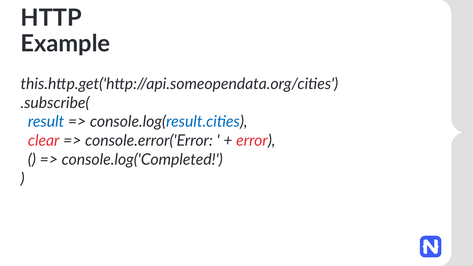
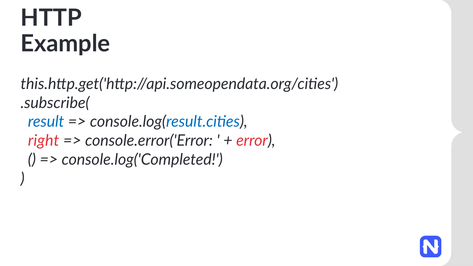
clear: clear -> right (44, 141)
